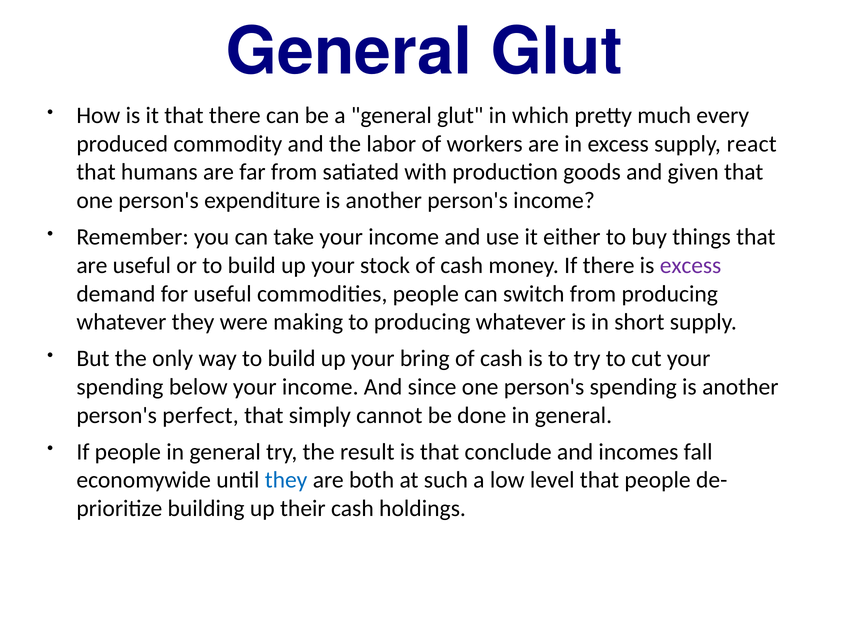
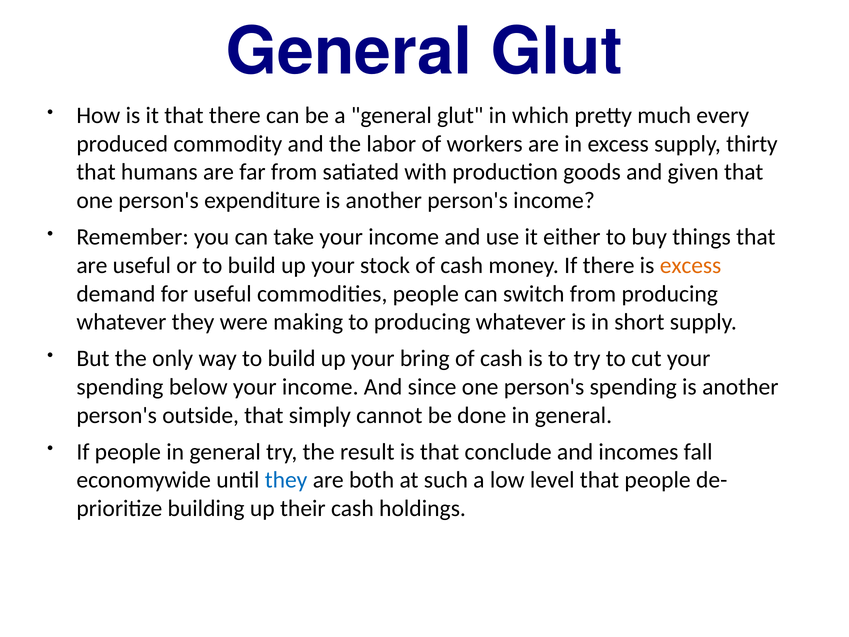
react: react -> thirty (752, 144)
excess colour: purple -> orange (691, 265)
perfect: perfect -> outside (201, 415)
